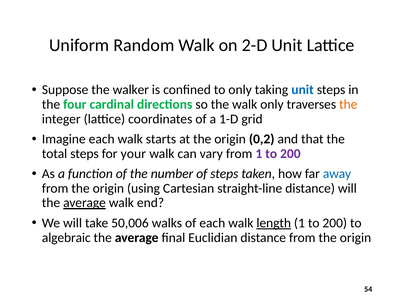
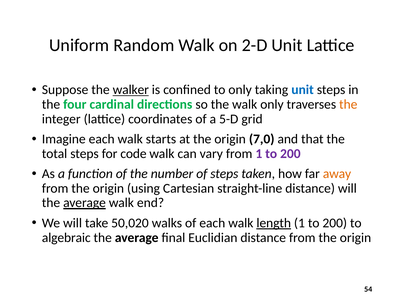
walker underline: none -> present (131, 90)
1-D: 1-D -> 5-D (229, 119)
0,2: 0,2 -> 7,0 (262, 139)
your: your -> code (133, 154)
away colour: blue -> orange (337, 174)
50,006: 50,006 -> 50,020 (130, 223)
